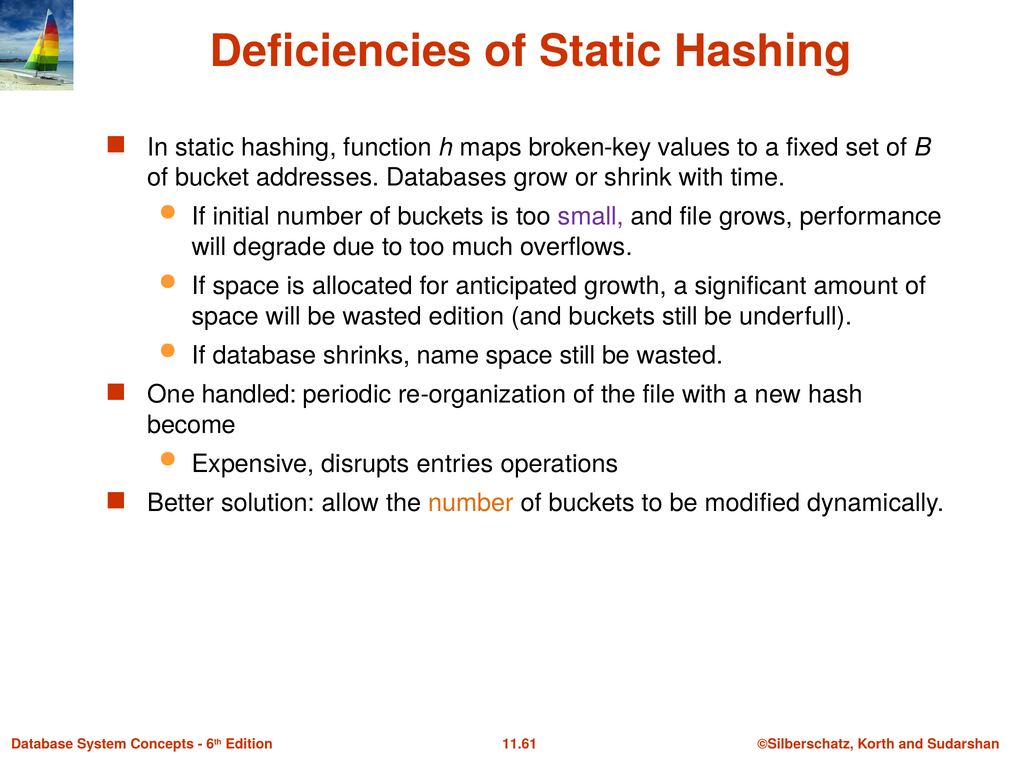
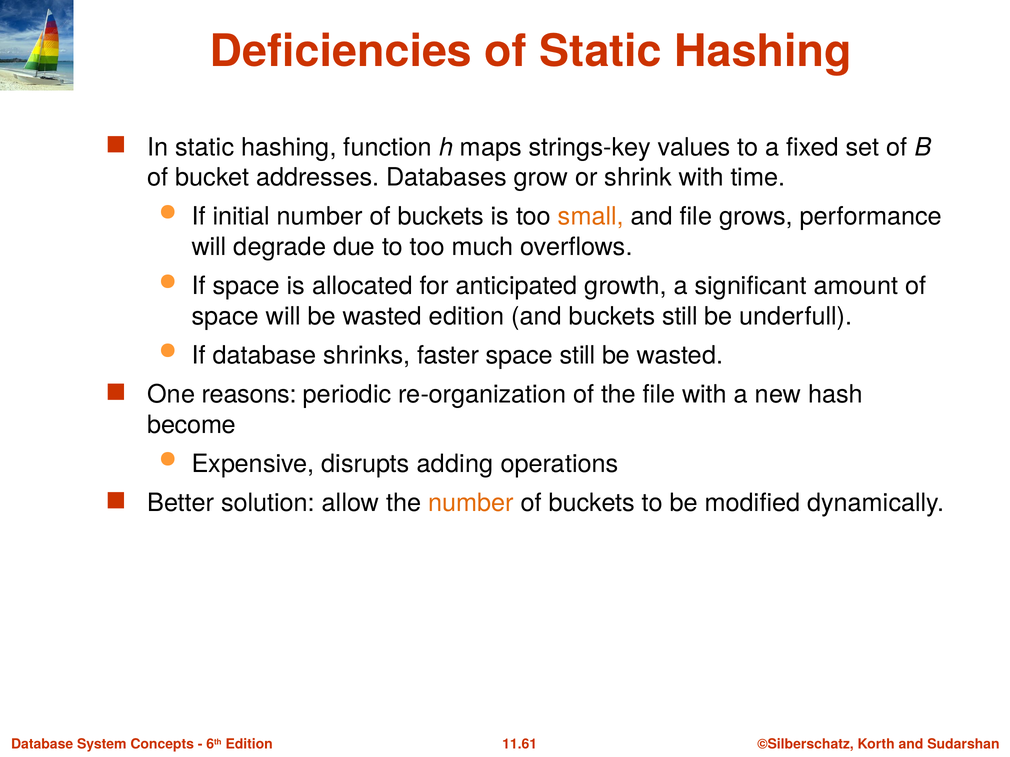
broken-key: broken-key -> strings-key (590, 147)
small colour: purple -> orange (591, 217)
name: name -> faster (448, 356)
handled: handled -> reasons (249, 395)
entries: entries -> adding (455, 464)
